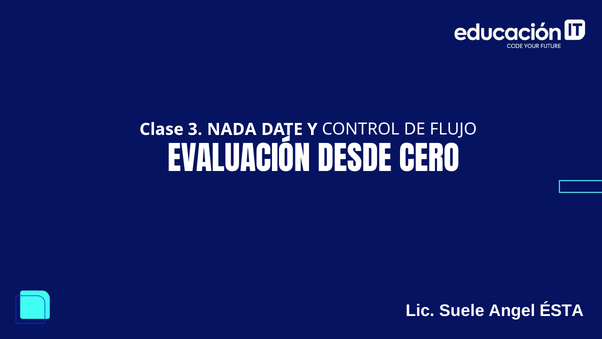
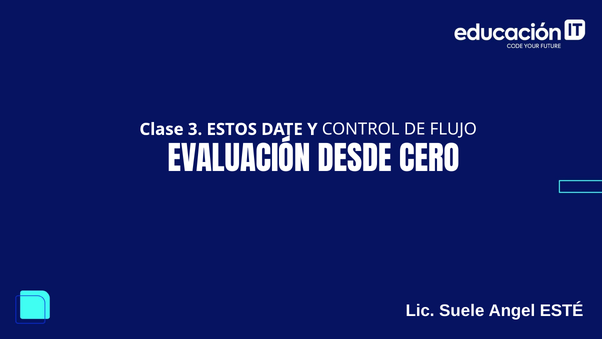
NADA: NADA -> ESTOS (232, 129)
ÉSTA: ÉSTA -> ESTÉ (562, 311)
